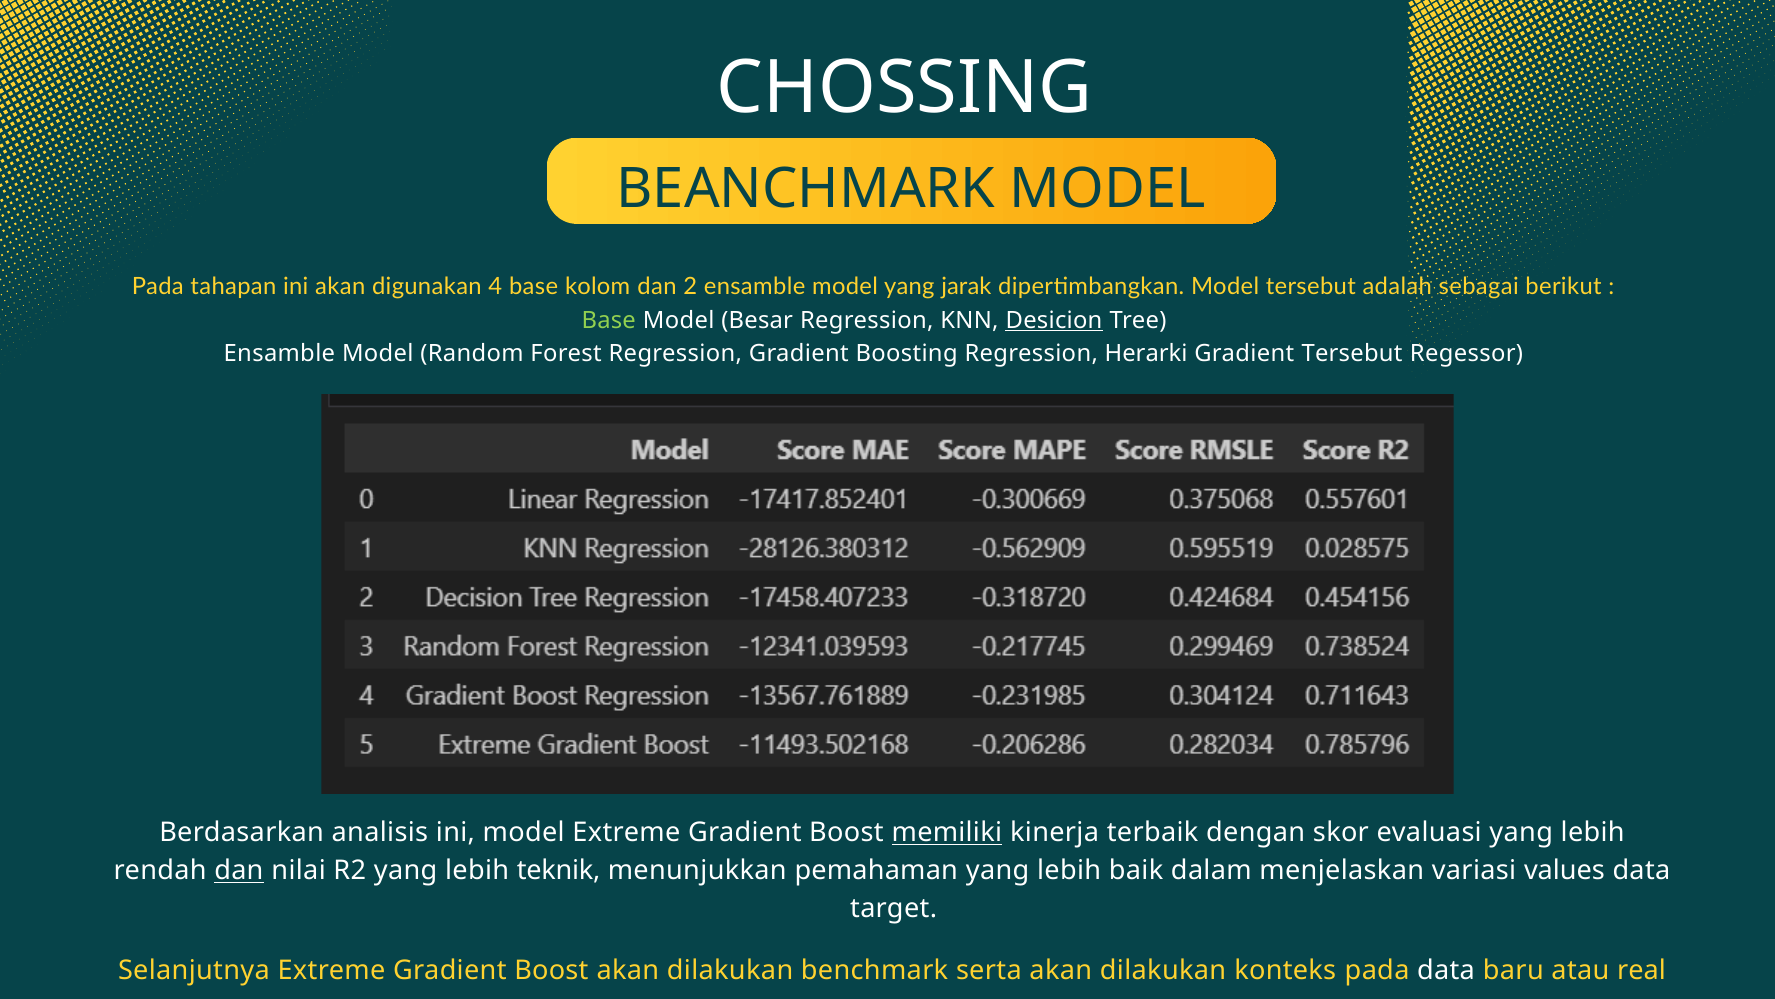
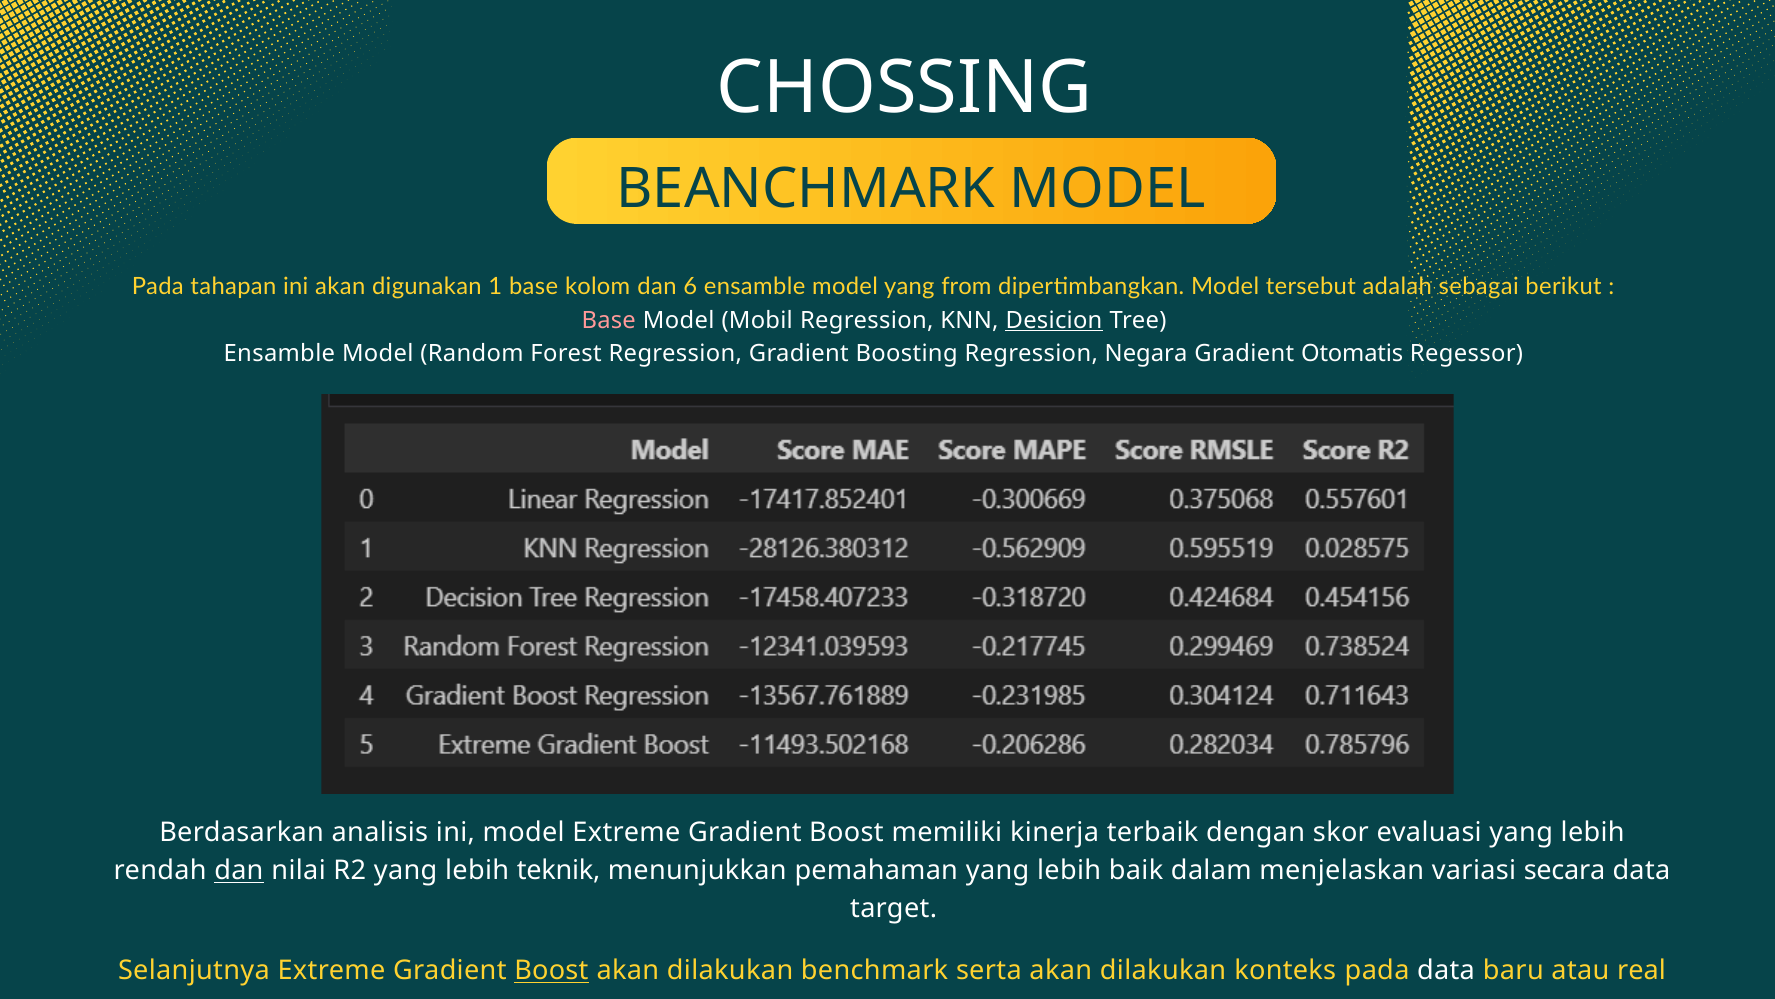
4: 4 -> 1 (495, 287)
2: 2 -> 6 (690, 287)
jarak: jarak -> from (966, 287)
Base colour: light green -> pink (609, 320)
Besar: Besar -> Mobil (757, 320)
Herarki: Herarki -> Negara (1146, 354)
Gradient Tersebut: Tersebut -> Otomatis (1352, 354)
memiliki underline: present -> none (947, 832)
values: values -> secara (1565, 870)
Boost underline: none -> present (551, 970)
